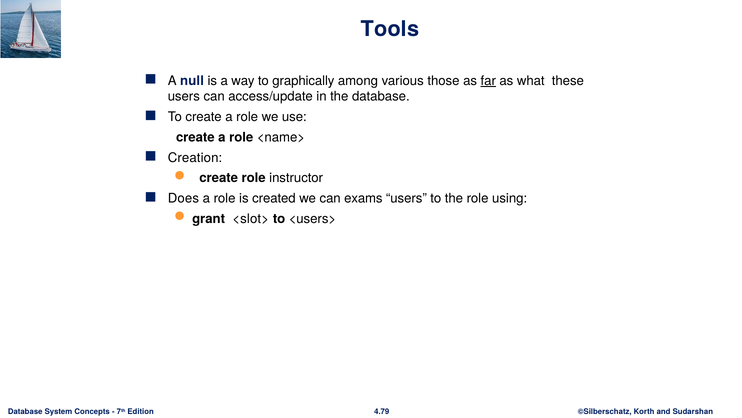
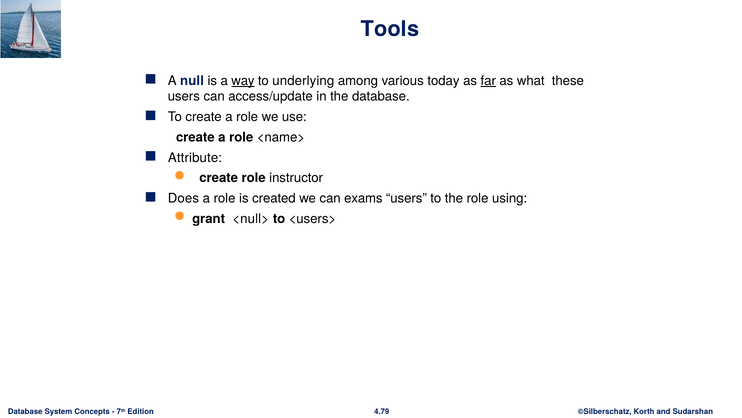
way underline: none -> present (243, 81)
graphically: graphically -> underlying (303, 81)
those: those -> today (443, 81)
Creation: Creation -> Attribute (195, 157)
<slot>: <slot> -> <null> (251, 219)
